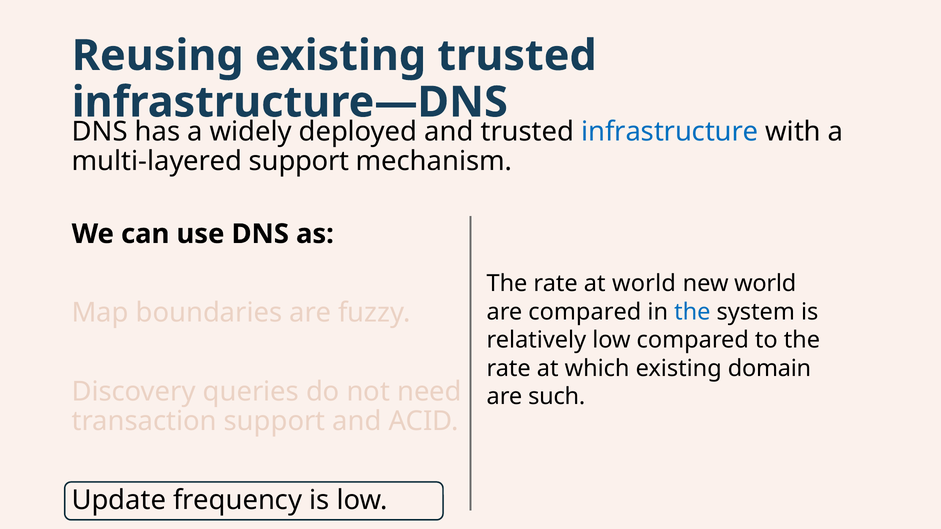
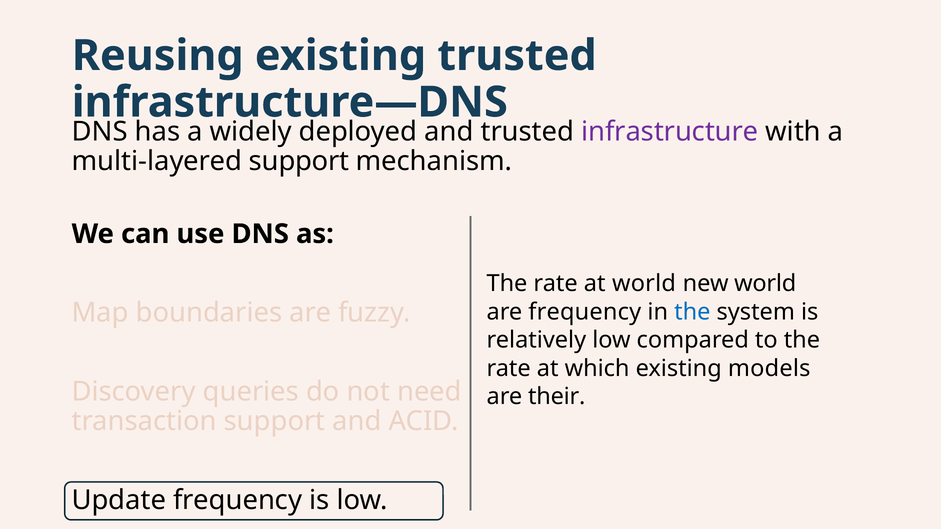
infrastructure colour: blue -> purple (670, 132)
are compared: compared -> frequency (585, 312)
domain: domain -> models (769, 369)
such: such -> their (557, 397)
